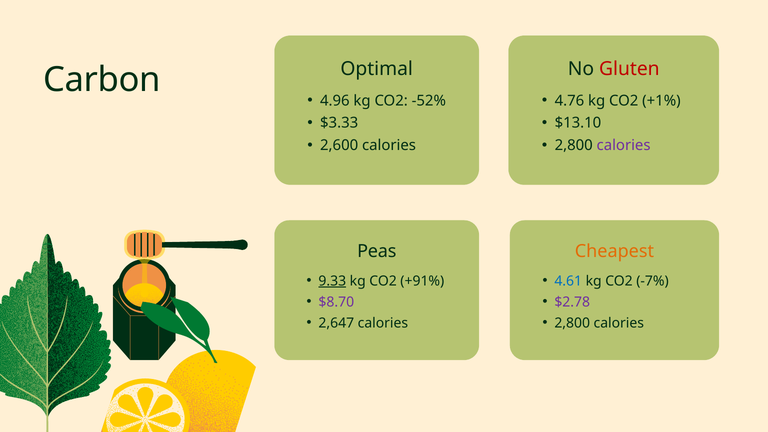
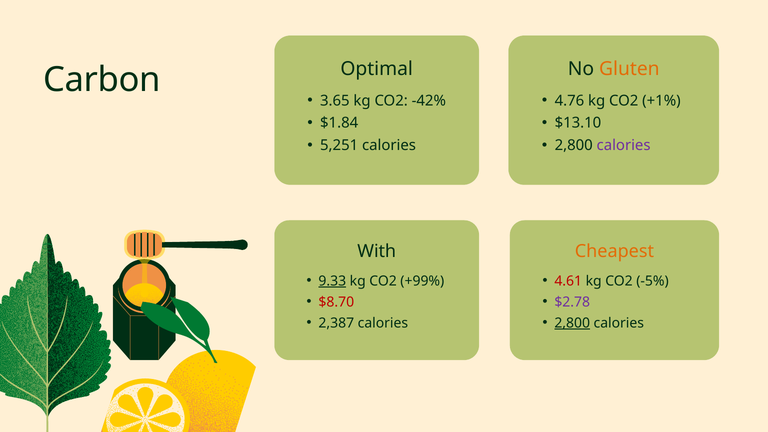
Gluten colour: red -> orange (629, 69)
4.96: 4.96 -> 3.65 (335, 101)
-52%: -52% -> -42% (429, 101)
$3.33: $3.33 -> $1.84 (339, 123)
2,600: 2,600 -> 5,251 (339, 145)
Peas: Peas -> With (377, 251)
+91%: +91% -> +99% (422, 281)
4.61 colour: blue -> red (568, 281)
-7%: -7% -> -5% (652, 281)
$8.70 colour: purple -> red (336, 302)
2,647: 2,647 -> 2,387 (336, 323)
2,800 underline: none -> present (572, 323)
